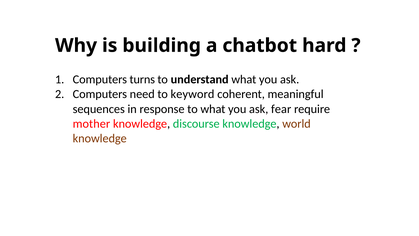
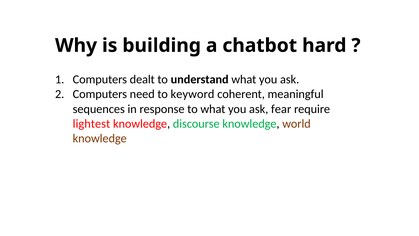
turns: turns -> dealt (142, 79)
mother: mother -> lightest (91, 123)
